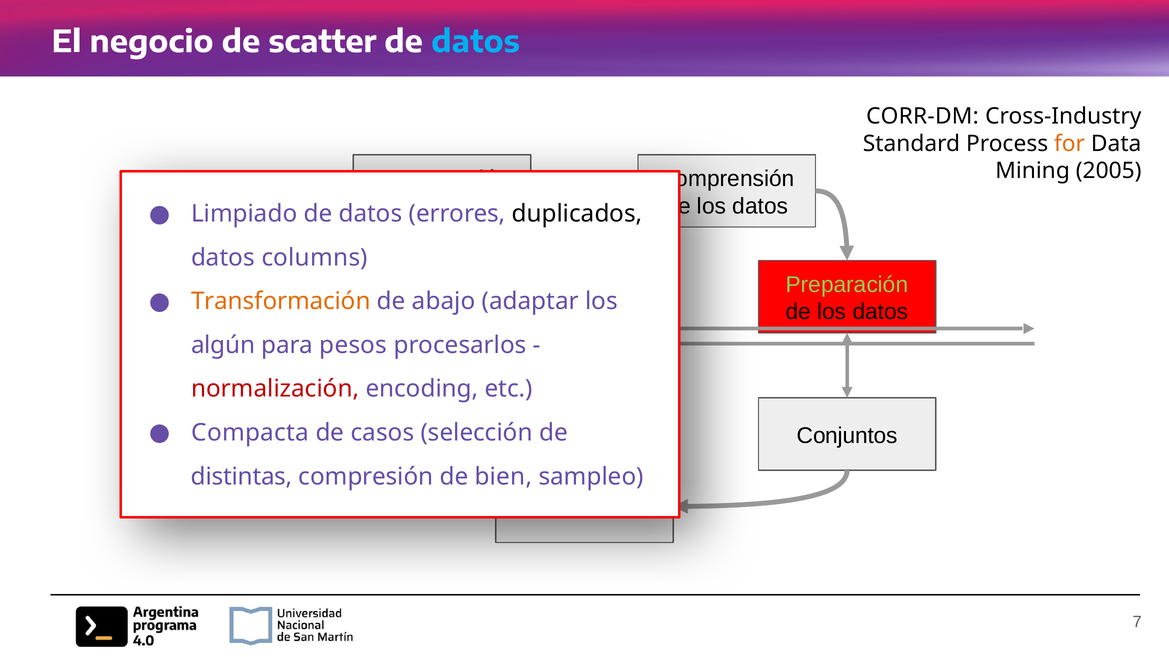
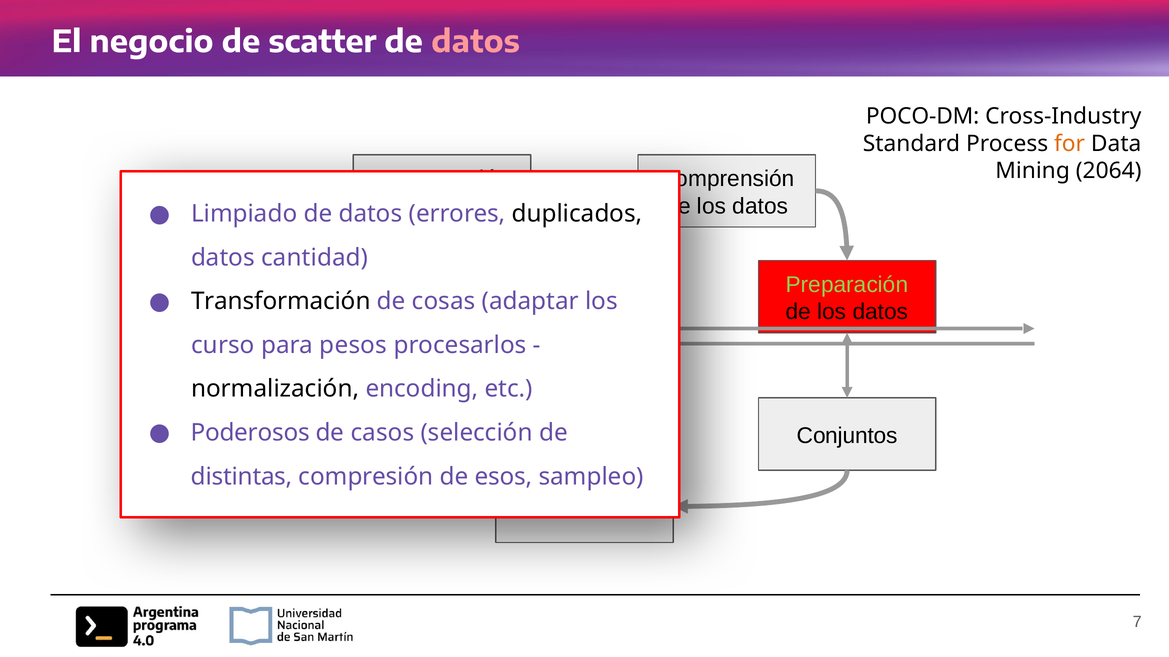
datos colour: light blue -> pink (476, 42)
CORR-DM: CORR-DM -> POCO-DM (923, 116)
2005: 2005 -> 2064 (1109, 171)
columns: columns -> cantidad (315, 258)
Transformación colour: orange -> black (281, 302)
abajo: abajo -> cosas (444, 302)
algún: algún -> curso (223, 345)
normalización colour: red -> black (275, 389)
Compacta: Compacta -> Poderosos (250, 433)
bien: bien -> esos (504, 477)
